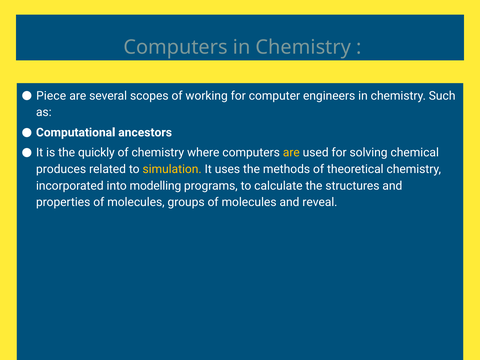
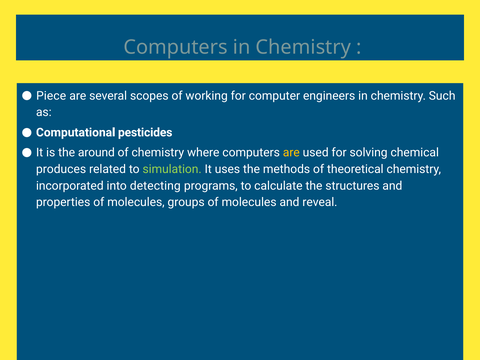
ancestors: ancestors -> pesticides (145, 132)
quickly: quickly -> around (96, 153)
simulation colour: yellow -> light green (172, 169)
modelling: modelling -> detecting (155, 186)
